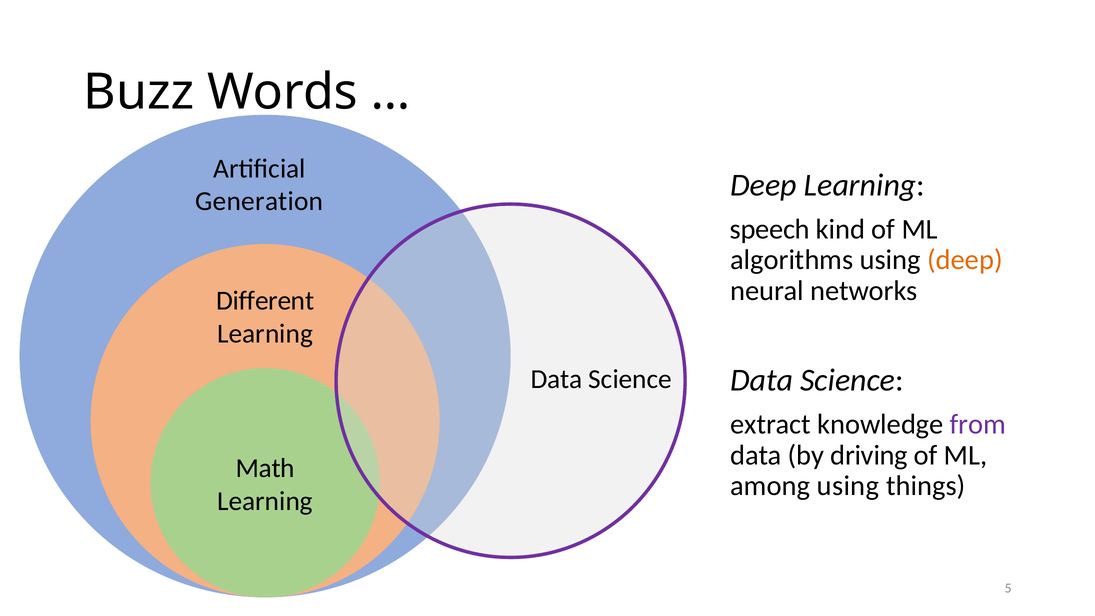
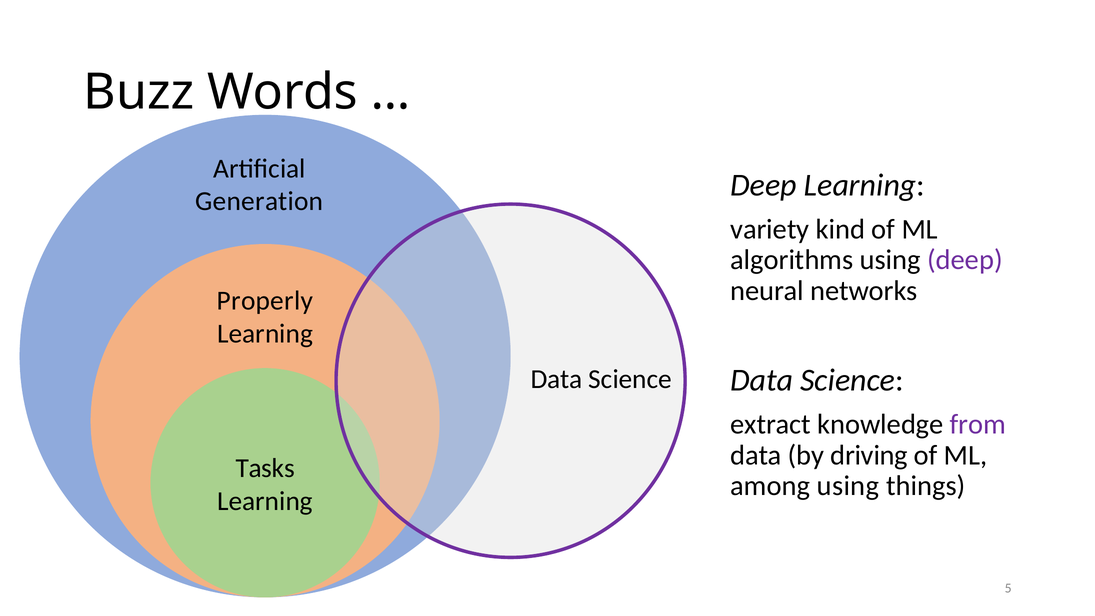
speech: speech -> variety (770, 229)
deep colour: orange -> purple (965, 260)
Different: Different -> Properly (265, 301)
Math: Math -> Tasks (265, 468)
